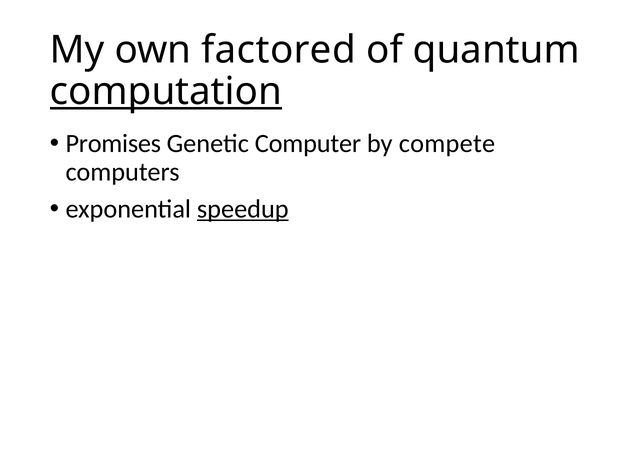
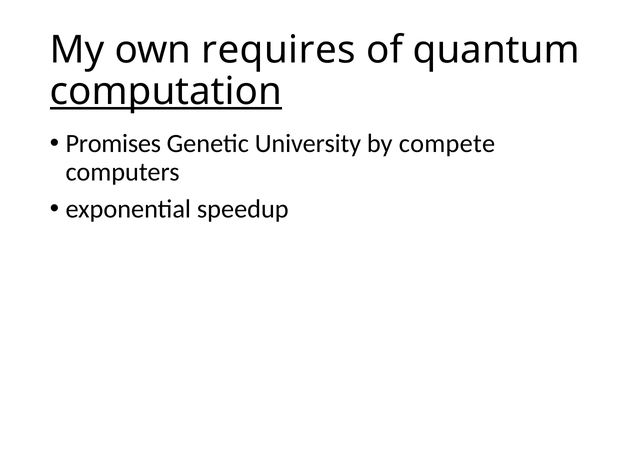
factored: factored -> requires (279, 50)
Computer: Computer -> University (308, 143)
speedup underline: present -> none (243, 209)
